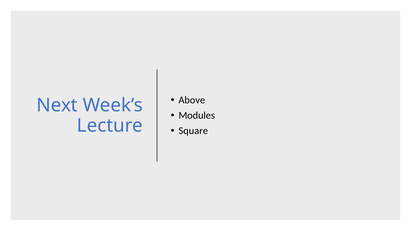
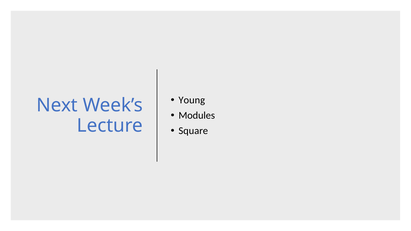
Above: Above -> Young (192, 100)
